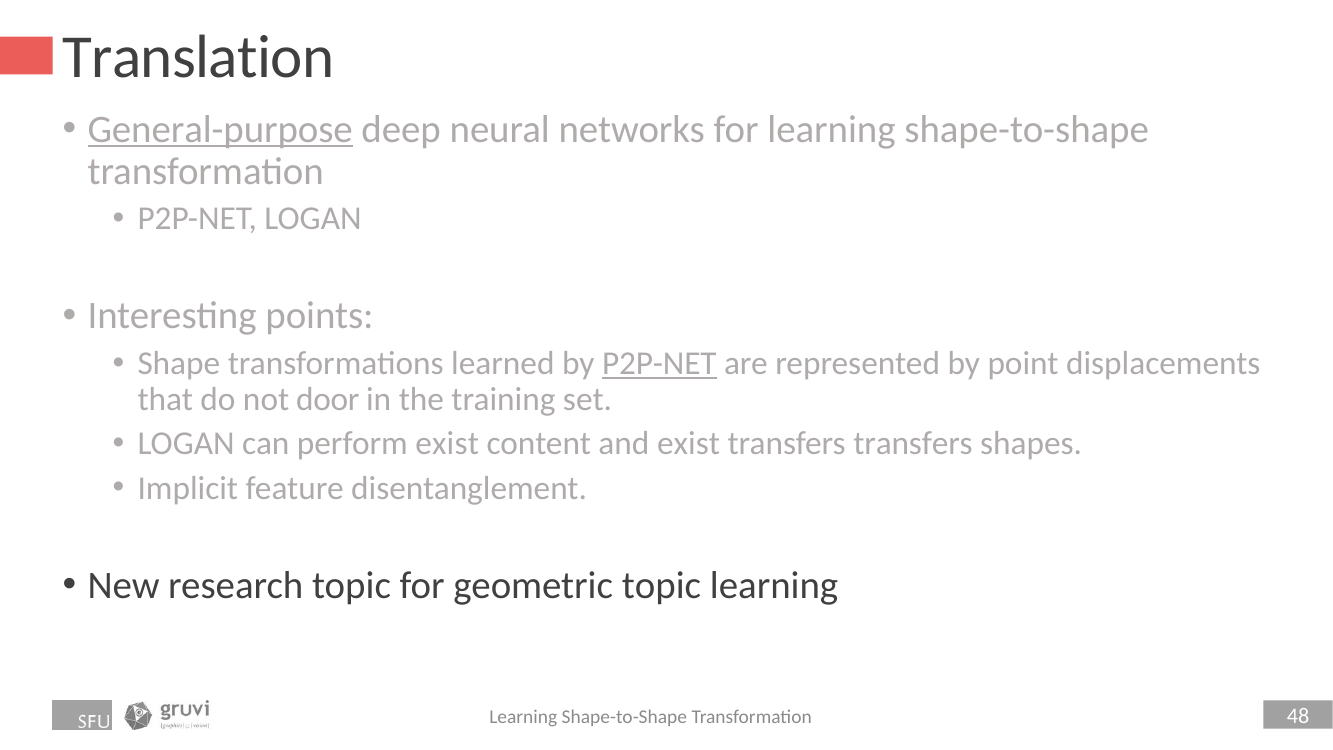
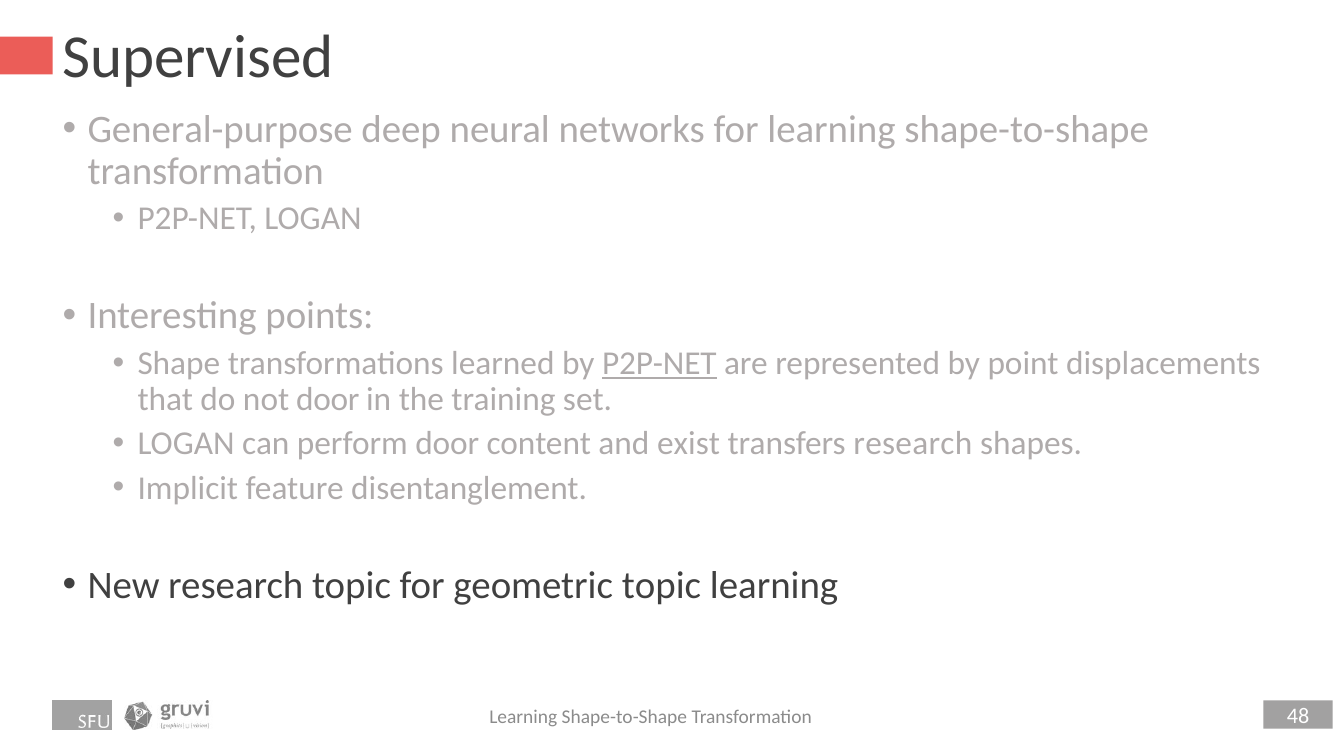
Translation: Translation -> Supervised (198, 57)
General-purpose underline: present -> none (220, 129)
perform exist: exist -> door (447, 444)
transfers transfers: transfers -> research (913, 444)
